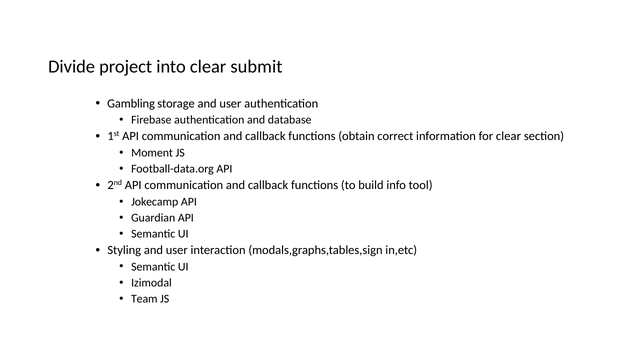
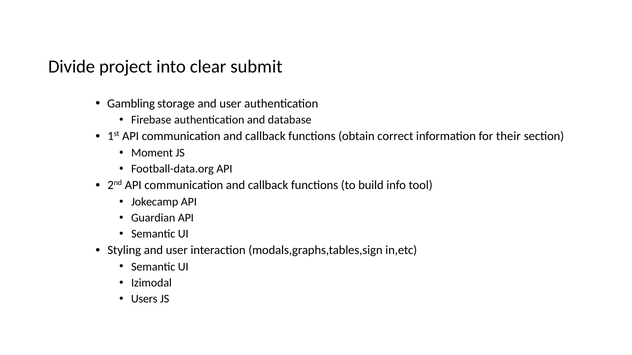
for clear: clear -> their (508, 137)
Team: Team -> Users (144, 299)
